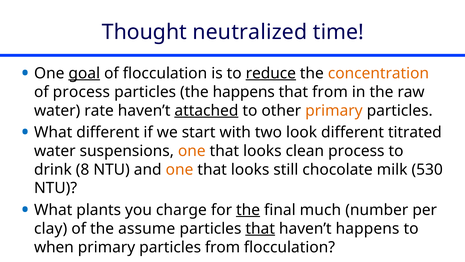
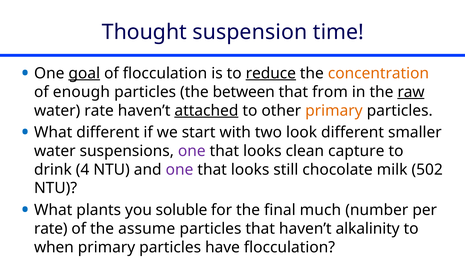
neutralized: neutralized -> suspension (250, 32)
of process: process -> enough (81, 92)
the happens: happens -> between (244, 92)
raw underline: none -> present (411, 92)
titrated: titrated -> smaller (415, 132)
one colour: orange -> purple (192, 151)
clean process: process -> capture (356, 151)
8: 8 -> 4 (83, 169)
one colour: orange -> purple (180, 169)
530: 530 -> 502 (427, 169)
charge: charge -> soluble (182, 210)
the underline: present -> none (248, 210)
clay: clay -> rate (51, 228)
that underline: present -> none (260, 228)
haven’t happens: happens -> alkalinity (368, 228)
particles from: from -> have (223, 247)
